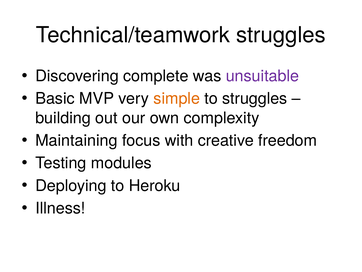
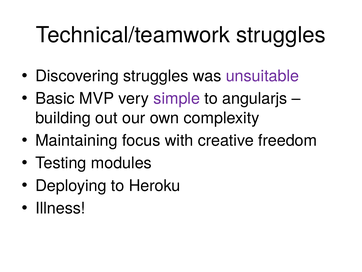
Discovering complete: complete -> struggles (156, 76)
simple colour: orange -> purple (177, 98)
to struggles: struggles -> angularjs (255, 98)
